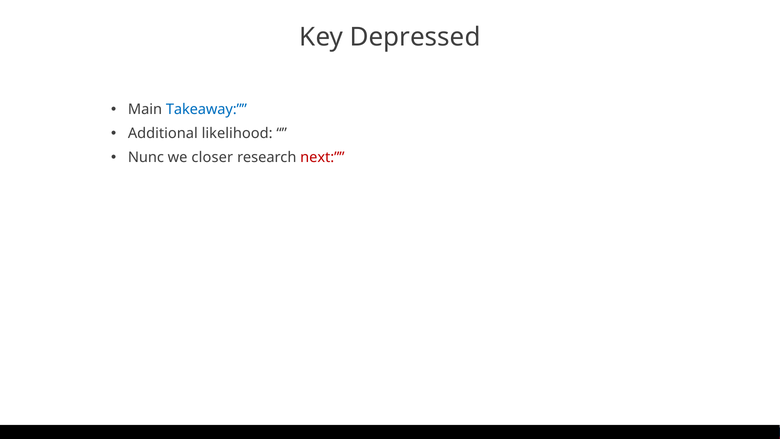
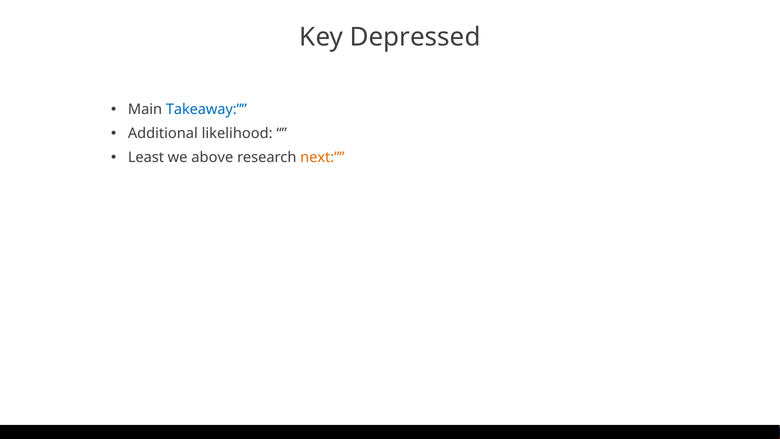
Nunc: Nunc -> Least (146, 157)
closer: closer -> above (212, 157)
next colour: red -> orange (322, 157)
